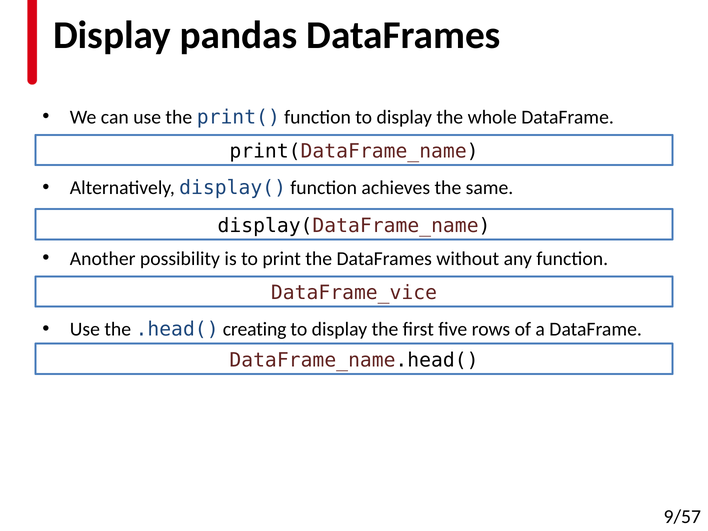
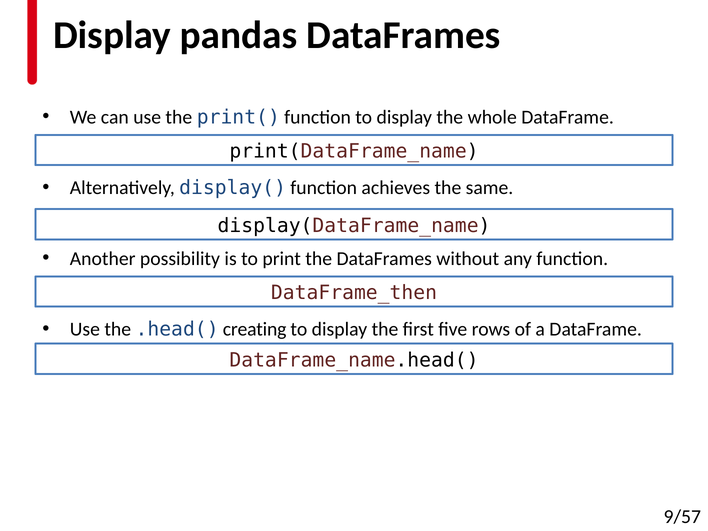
DataFrame_vice: DataFrame_vice -> DataFrame_then (354, 293)
